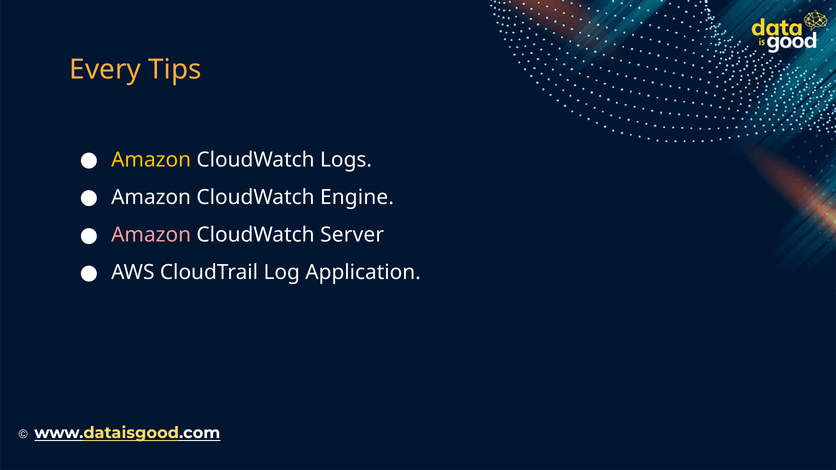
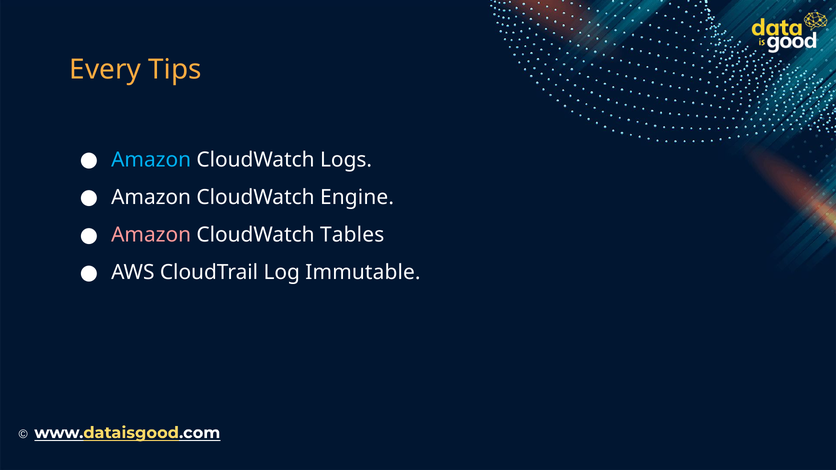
Amazon colour: yellow -> light blue (151, 160)
Server: Server -> Tables (352, 235)
Application: Application -> Immutable (363, 273)
